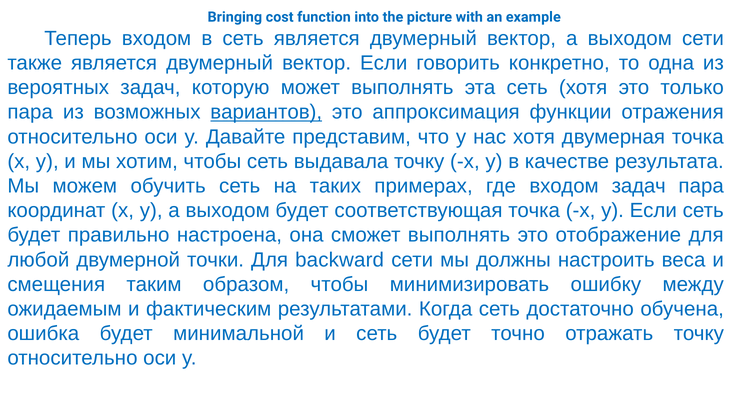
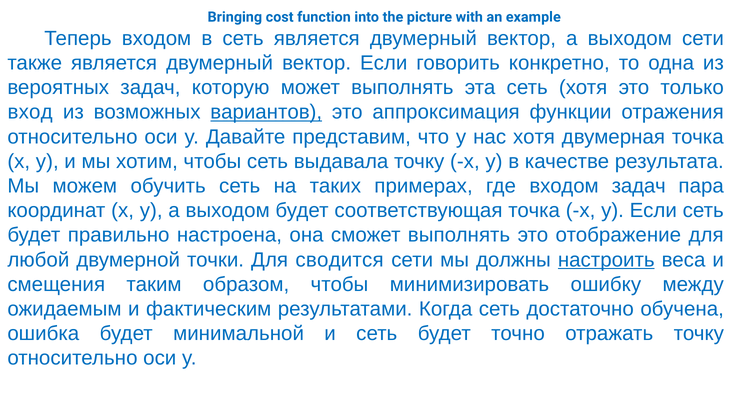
пара: пара -> вход (30, 112)
backward: backward -> сводится (340, 260)
настроить underline: none -> present (606, 260)
